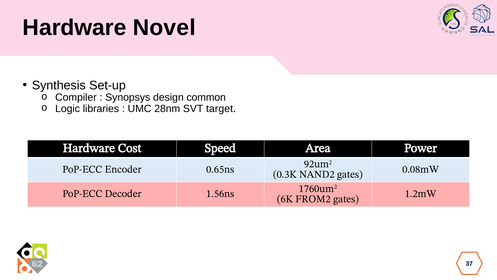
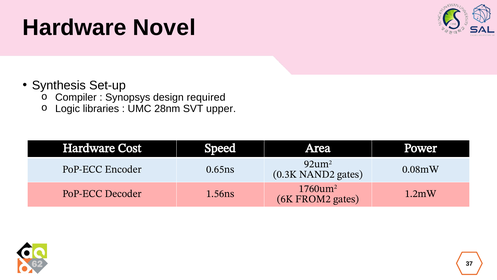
common: common -> required (206, 97)
target: target -> upper (221, 109)
